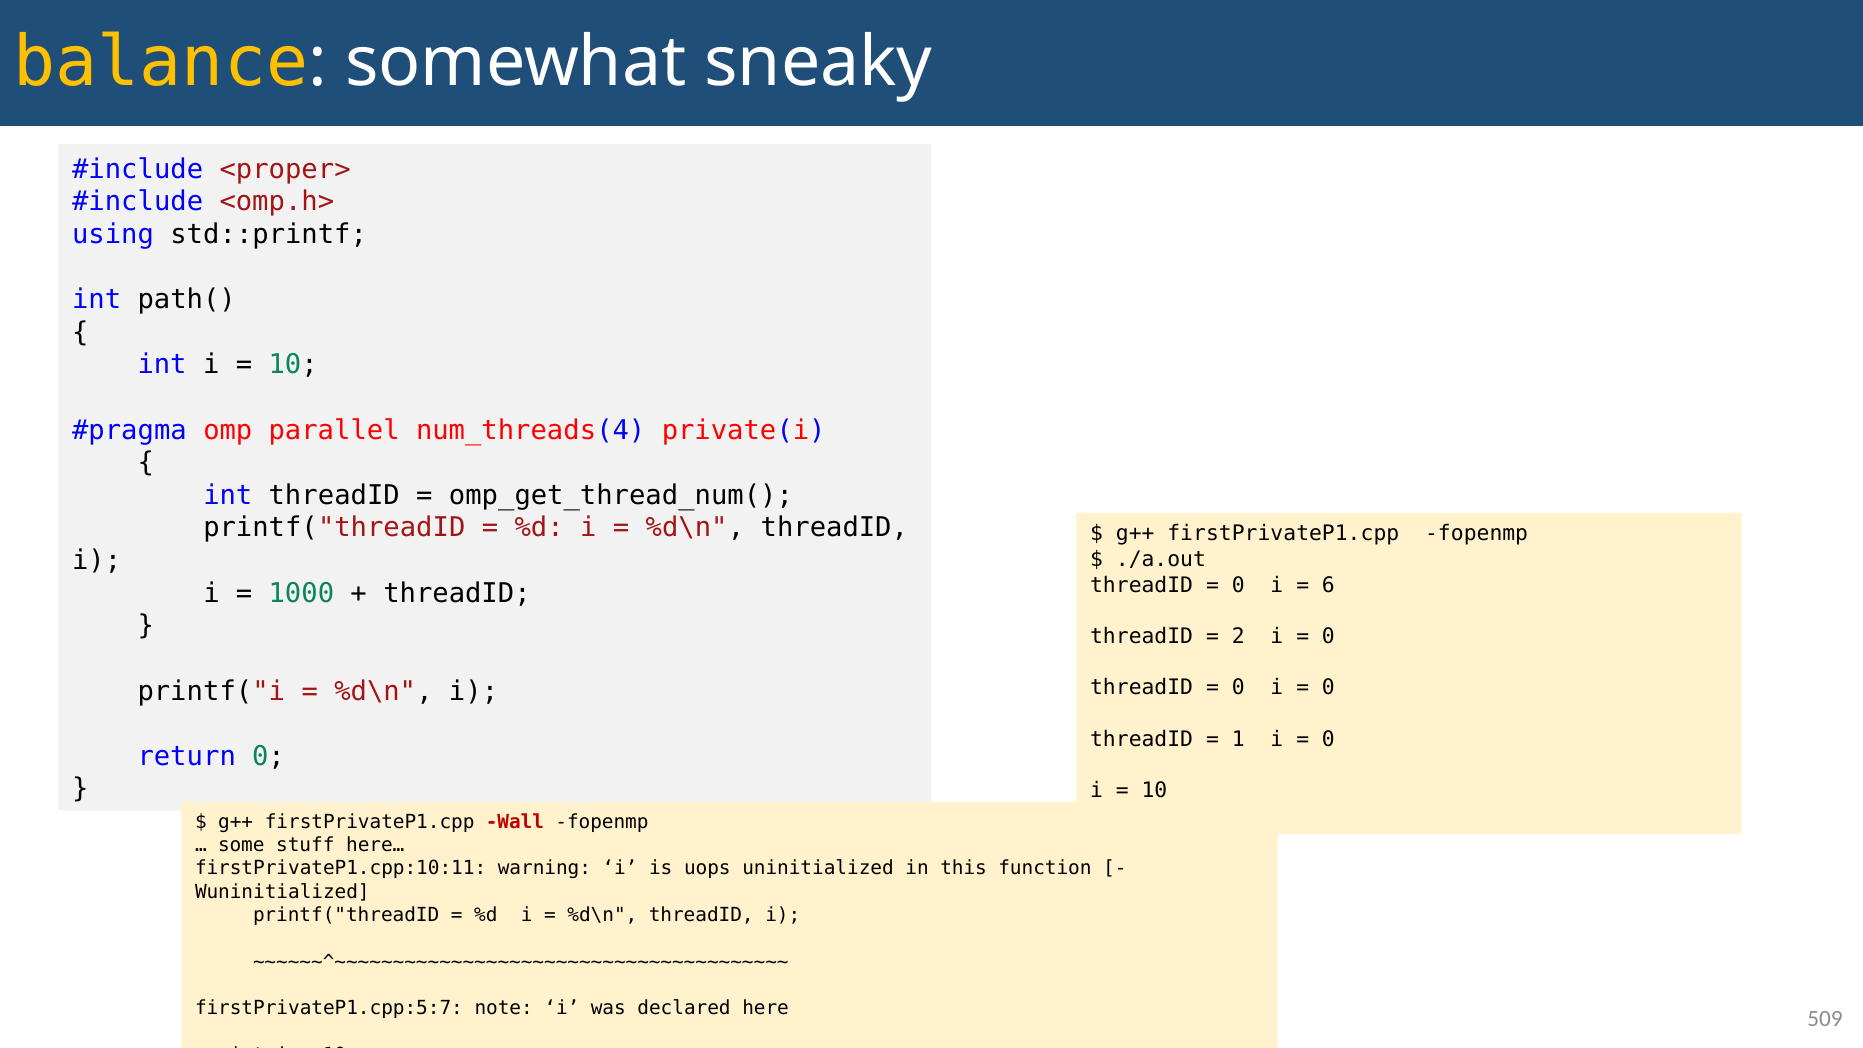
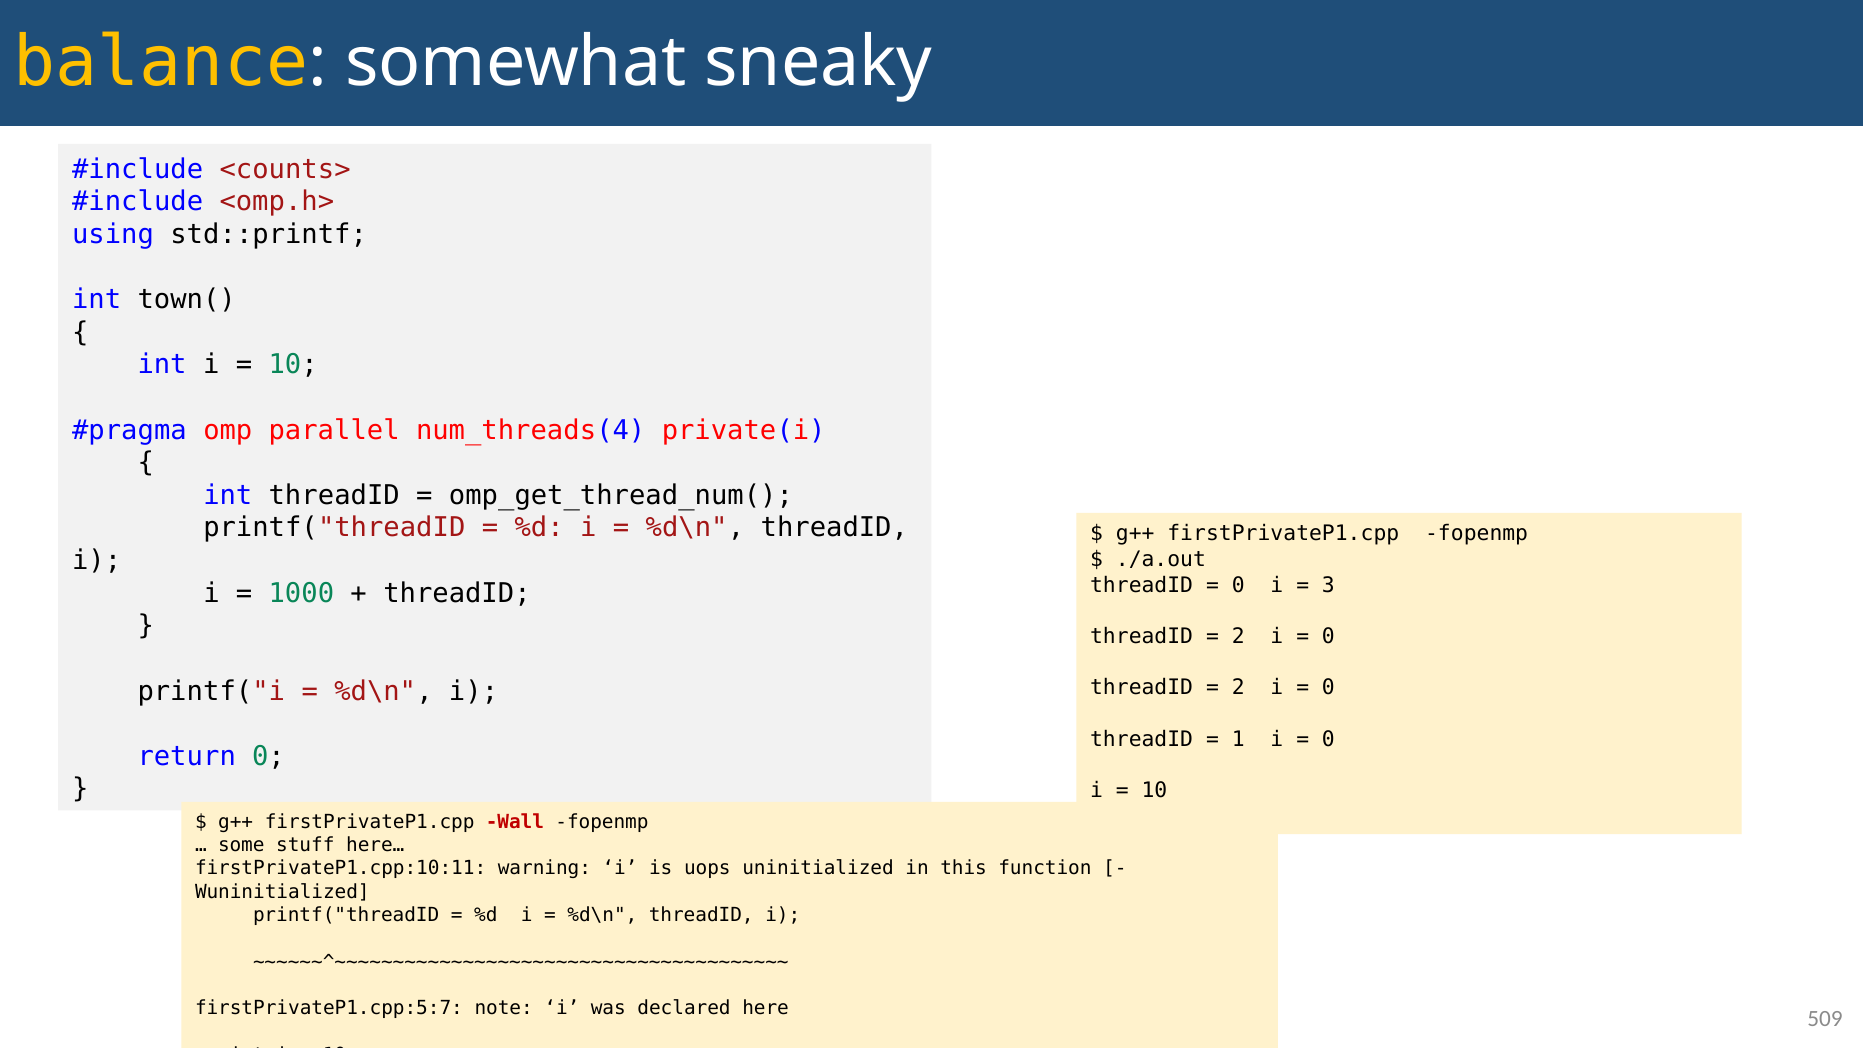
<proper>: <proper> -> <counts> (285, 169)
path(: path( -> town( (187, 300)
6: 6 -> 3 (1328, 585)
0: 0 -> 2 (1238, 688)
